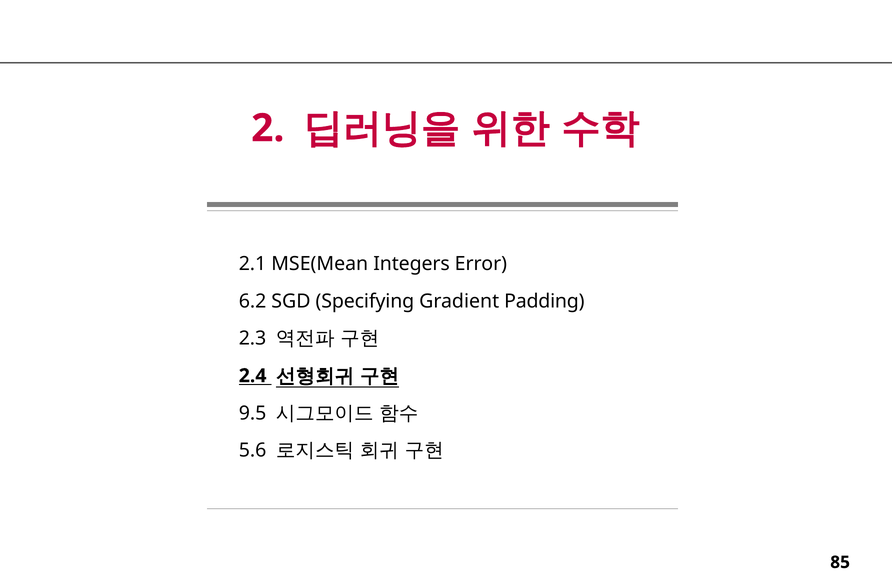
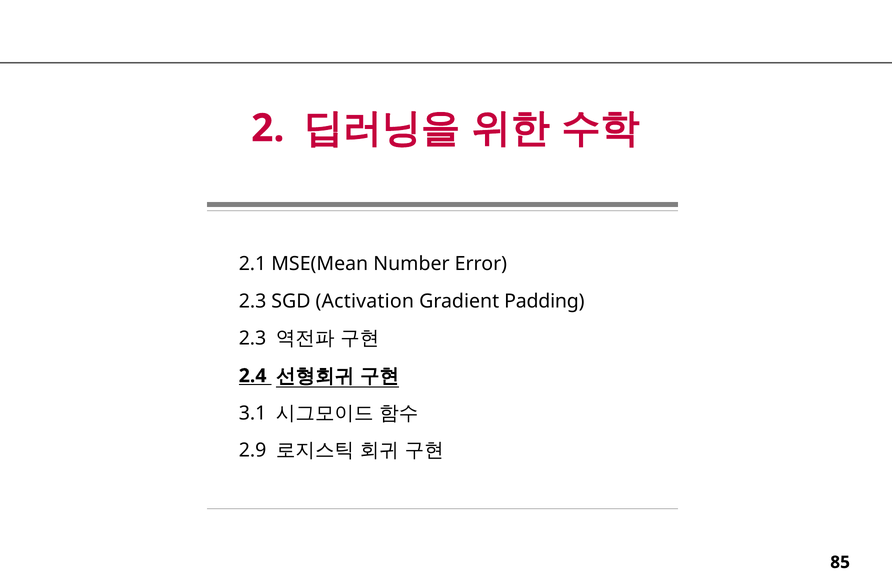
Integers: Integers -> Number (411, 264)
6.2: 6.2 -> 2.3 (253, 301)
Specifying: Specifying -> Activation (365, 301)
9.5: 9.5 -> 3.1 (253, 413)
5.6: 5.6 -> 2.9 (253, 450)
